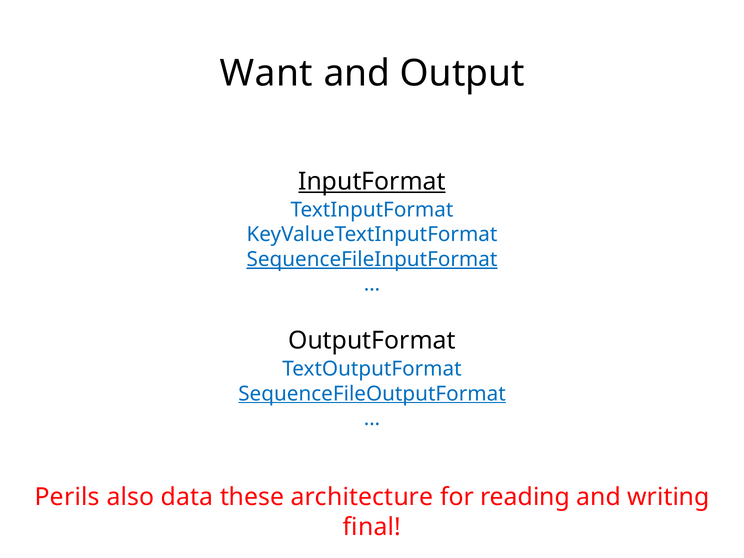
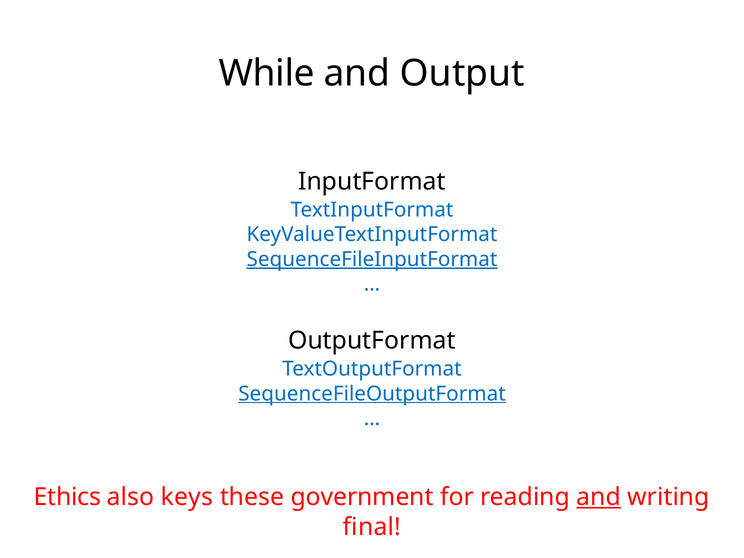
Want: Want -> While (267, 73)
InputFormat underline: present -> none (372, 181)
Perils: Perils -> Ethics (67, 497)
data: data -> keys (187, 497)
architecture: architecture -> government (362, 497)
and underline: none -> present (599, 497)
